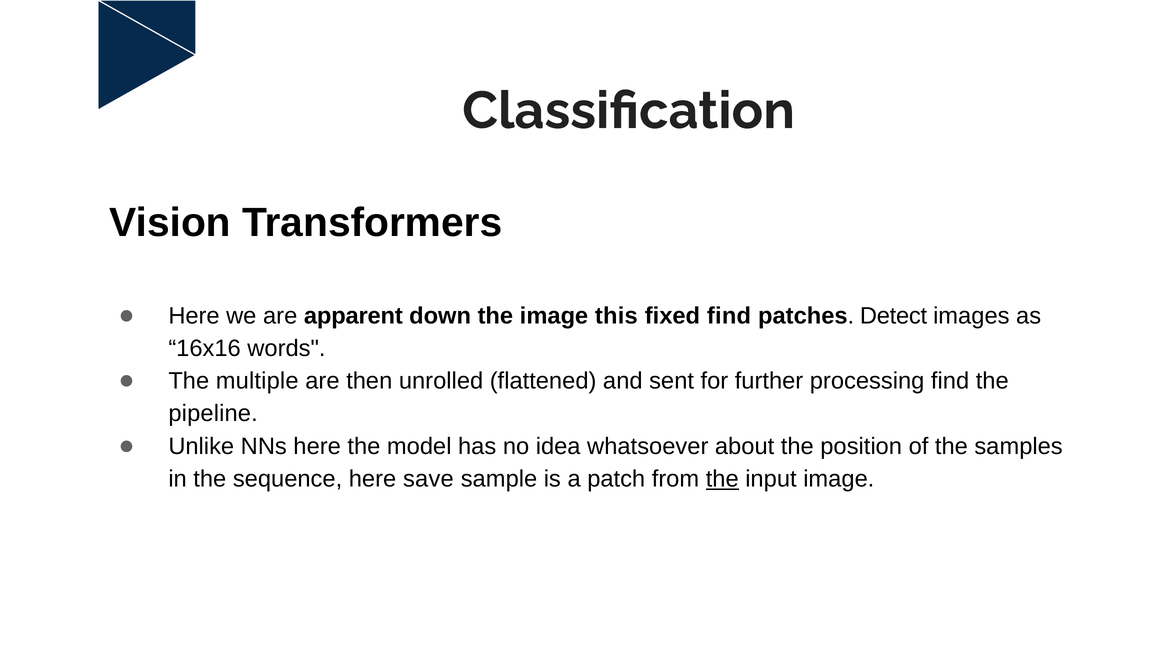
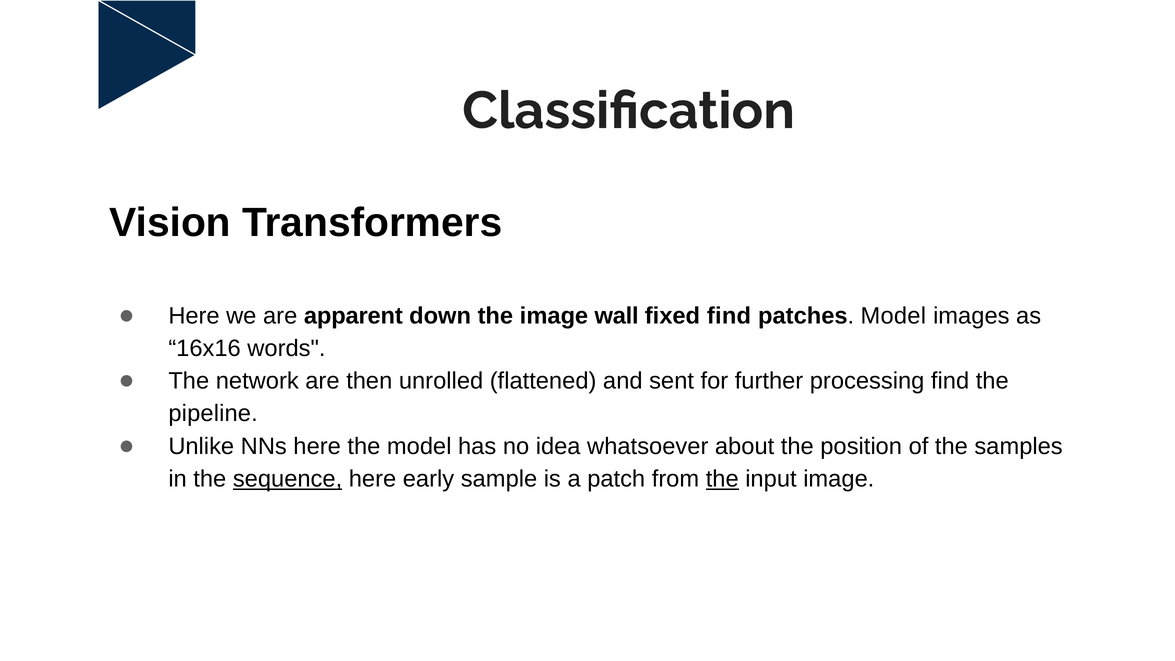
this: this -> wall (617, 316)
patches Detect: Detect -> Model (893, 316)
multiple: multiple -> network (257, 381)
sequence underline: none -> present (288, 479)
save: save -> early (429, 479)
